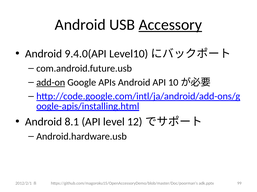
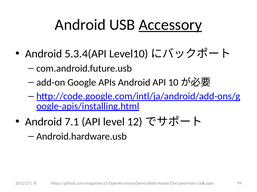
9.4.0(API: 9.4.0(API -> 5.3.4(API (86, 54)
add-on underline: present -> none (51, 83)
8.1: 8.1 -> 7.1 (72, 122)
